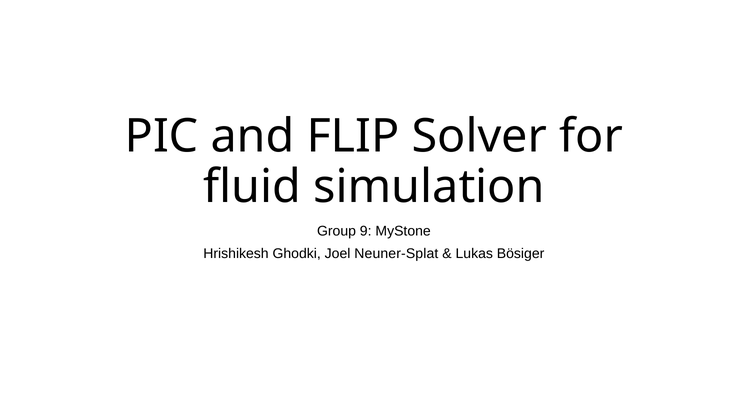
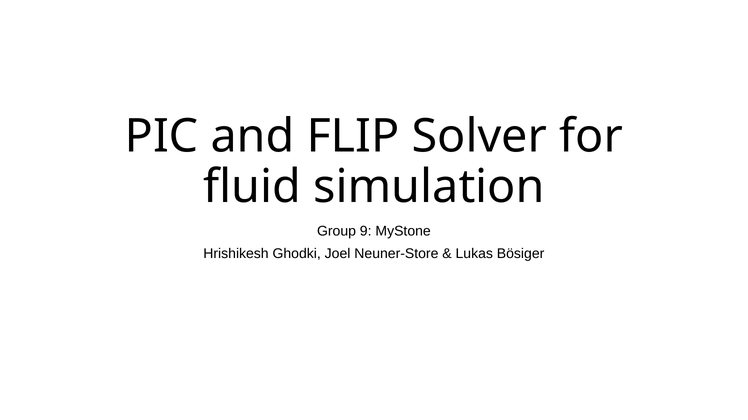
Neuner-Splat: Neuner-Splat -> Neuner-Store (396, 254)
